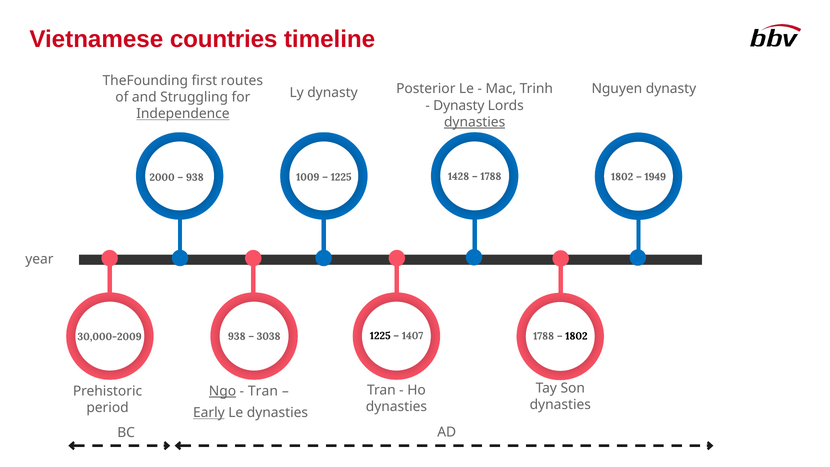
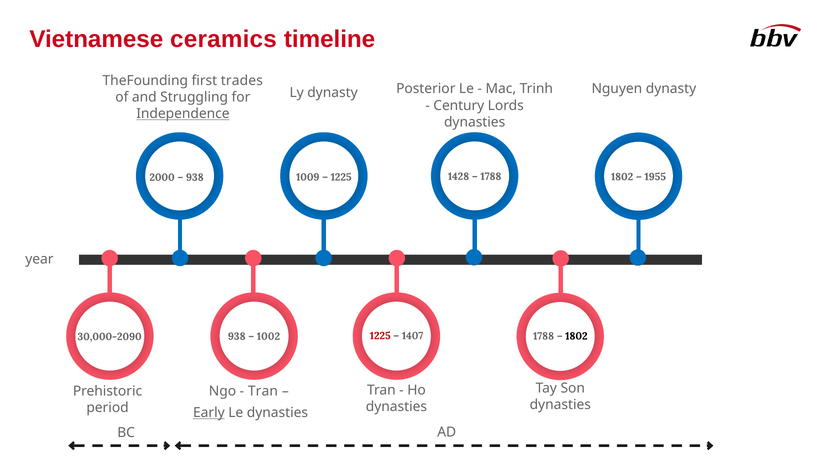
countries: countries -> ceramics (223, 39)
routes: routes -> trades (242, 81)
Dynasty: Dynasty -> Century (459, 105)
dynasties underline: present -> none (475, 122)
1949: 1949 -> 1955 (655, 177)
1225 colour: black -> red (380, 336)
3038: 3038 -> 1002 (268, 336)
30,000-2009: 30,000-2009 -> 30,000-2090 (110, 337)
Ngo underline: present -> none (222, 391)
